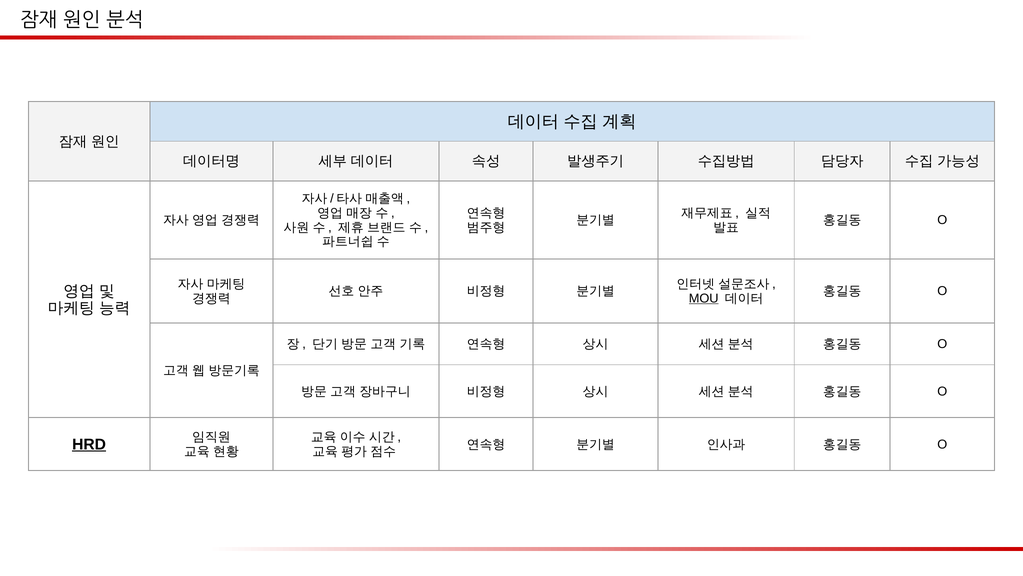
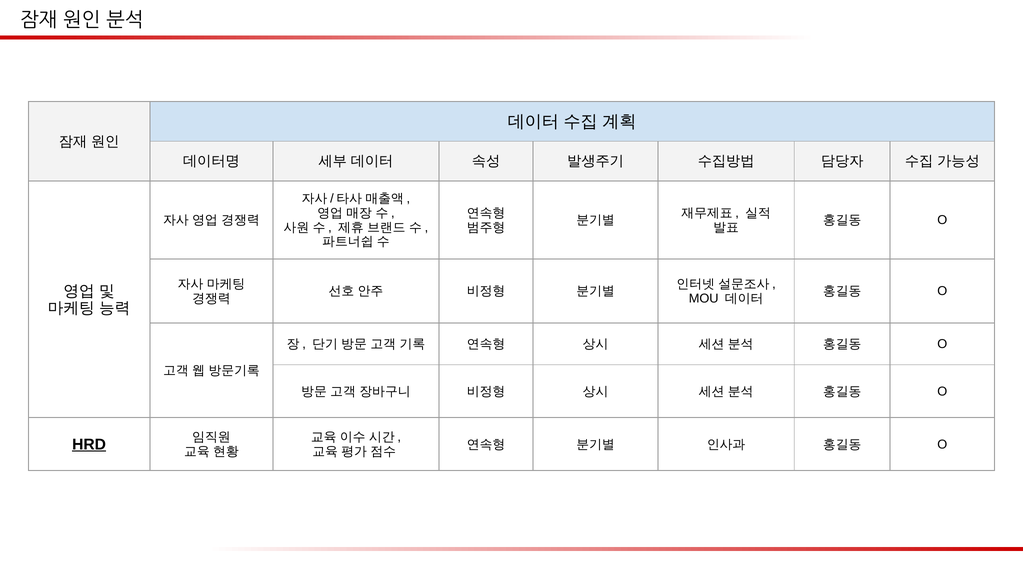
MOU underline: present -> none (704, 298)
